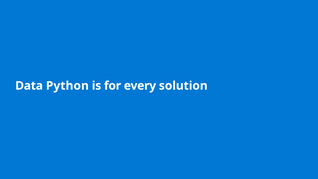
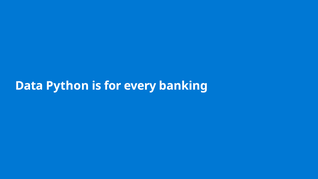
solution: solution -> banking (183, 86)
